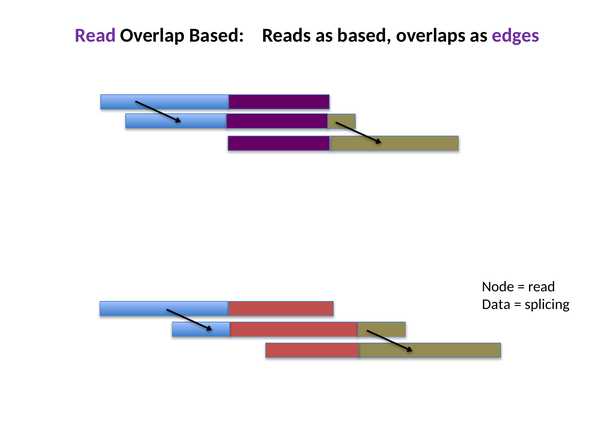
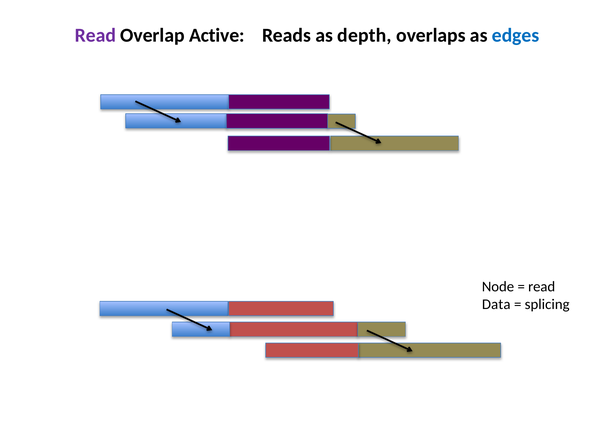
Overlap Based: Based -> Active (217, 35)
as based: based -> depth (364, 35)
edges colour: purple -> blue (516, 35)
